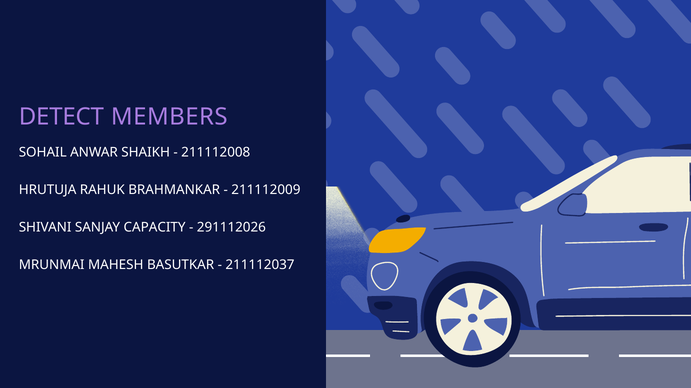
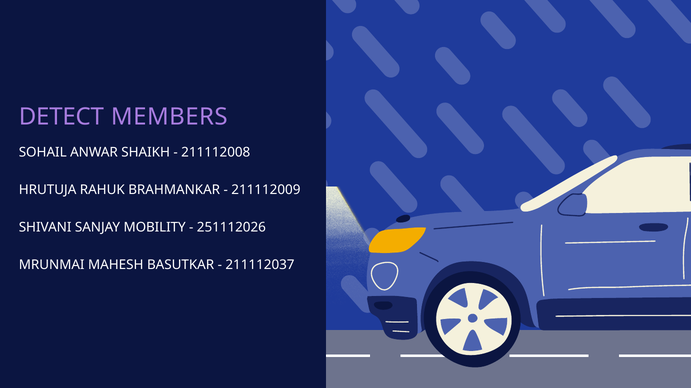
CAPACITY: CAPACITY -> MOBILITY (155, 228)
291112026: 291112026 -> 251112026 (231, 228)
